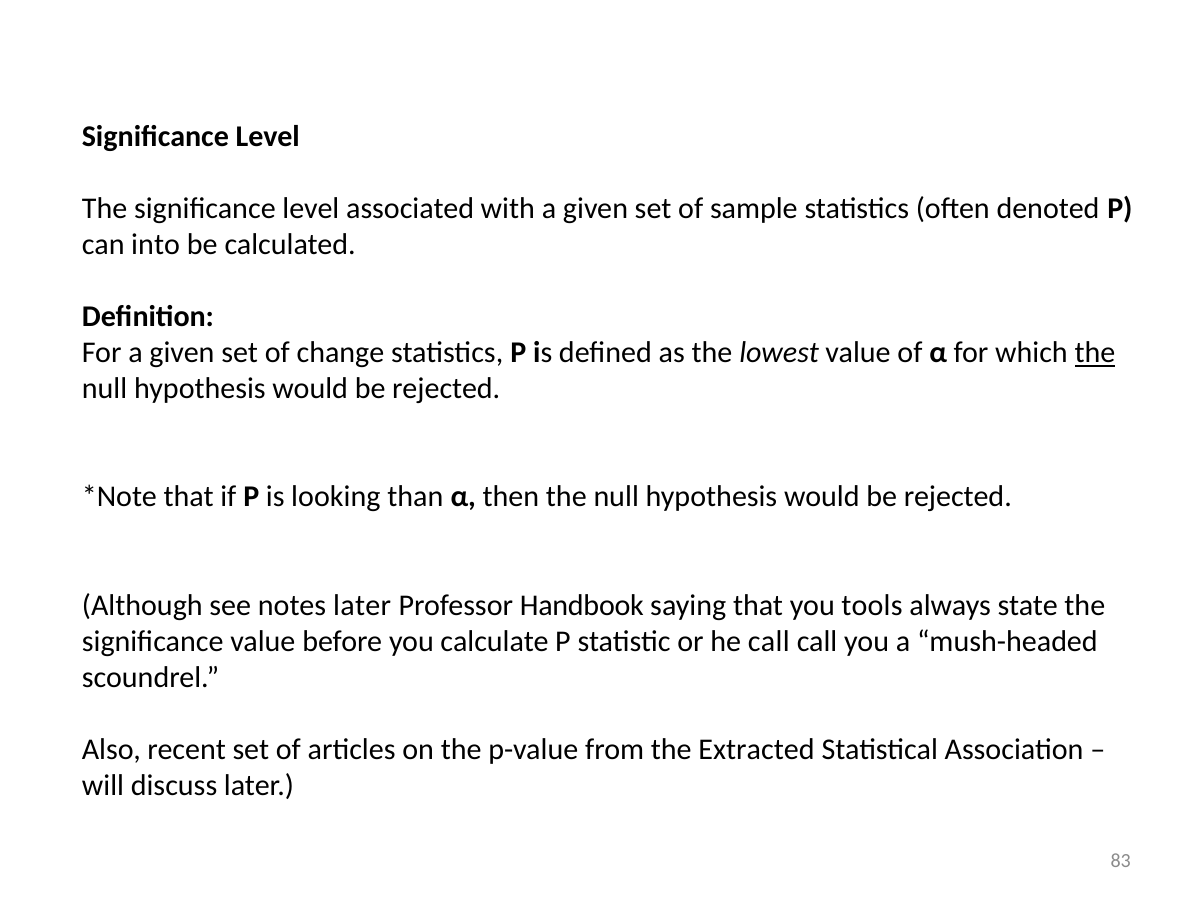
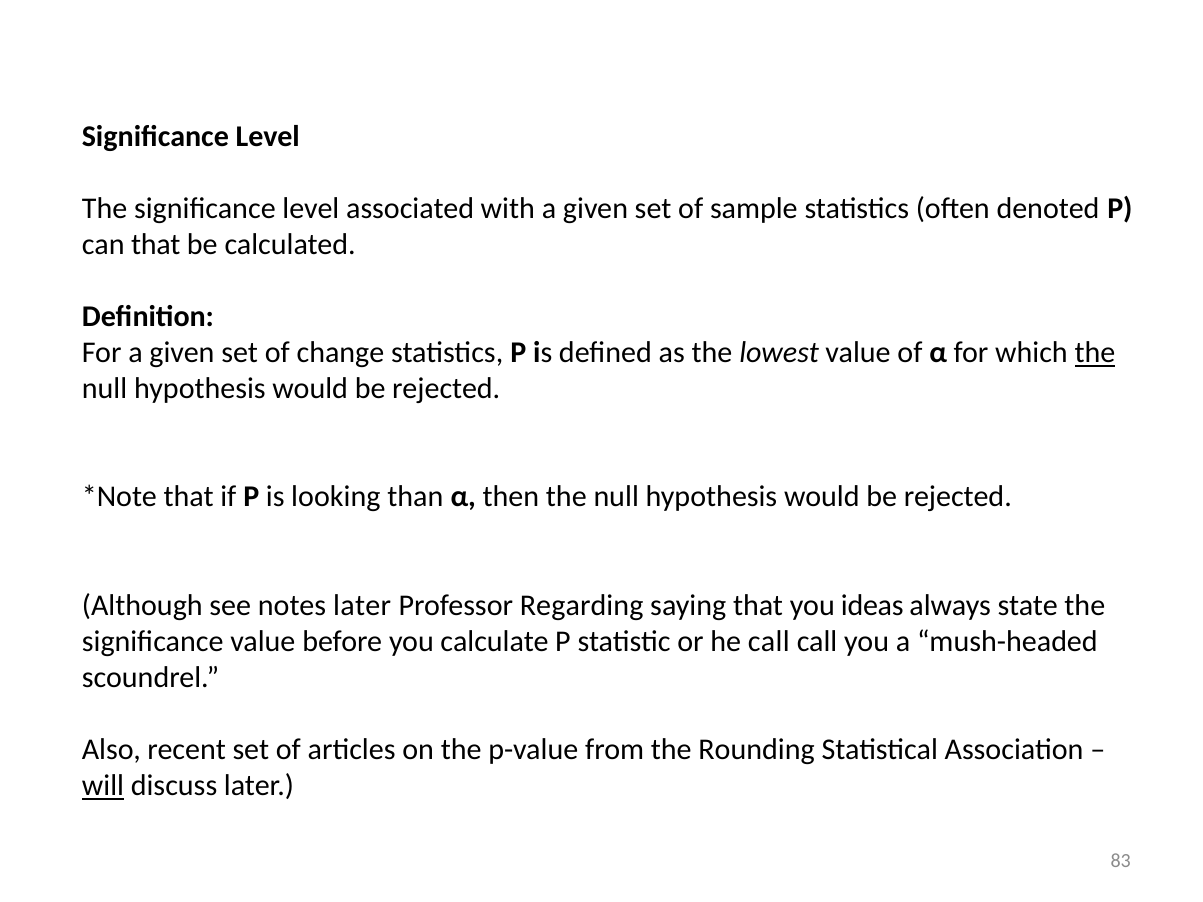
can into: into -> that (156, 245)
Handbook: Handbook -> Regarding (582, 605)
tools: tools -> ideas (872, 605)
Extracted: Extracted -> Rounding (757, 750)
will underline: none -> present (103, 786)
